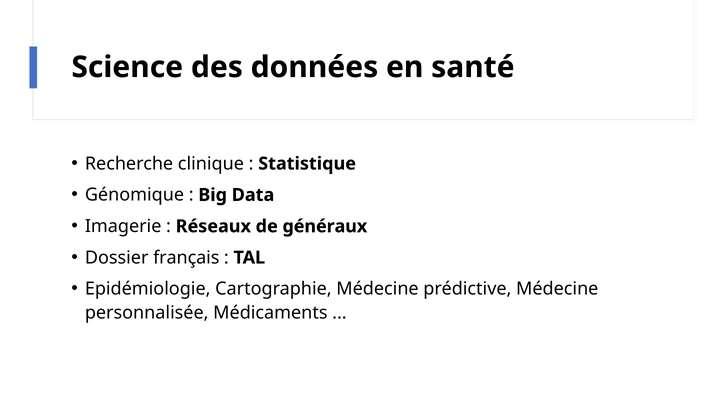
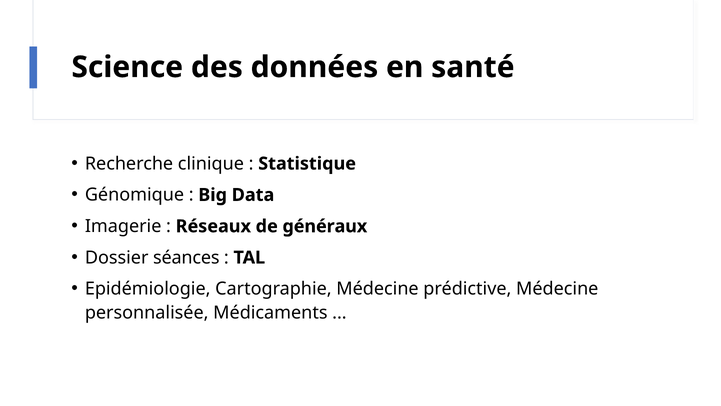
français: français -> séances (186, 257)
